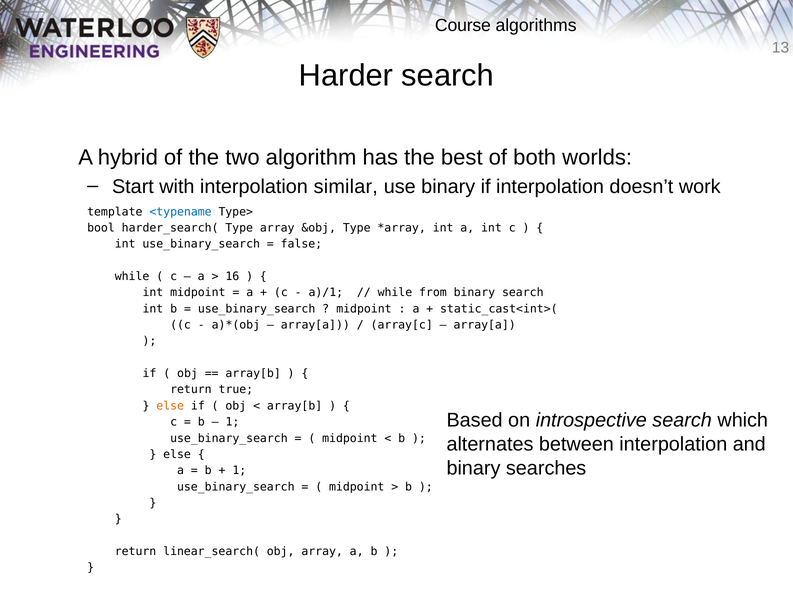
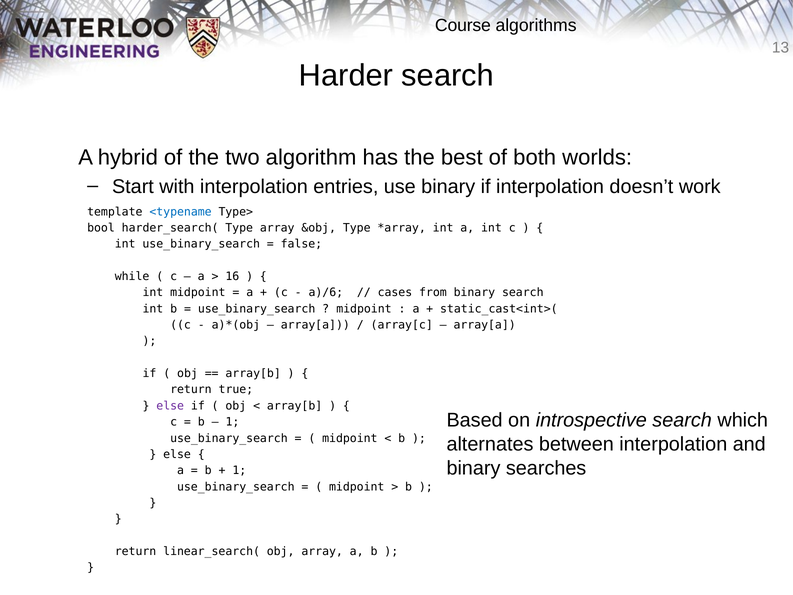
similar: similar -> entries (346, 186)
a)/1: a)/1 -> a)/6 (326, 292)
while: while -> cases (395, 292)
else colour: orange -> purple (170, 406)
